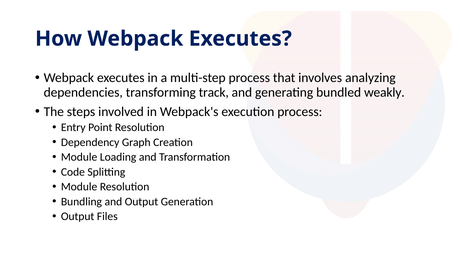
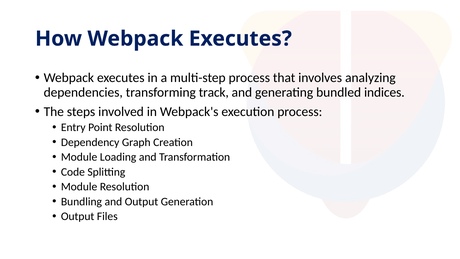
weakly: weakly -> indices (384, 92)
